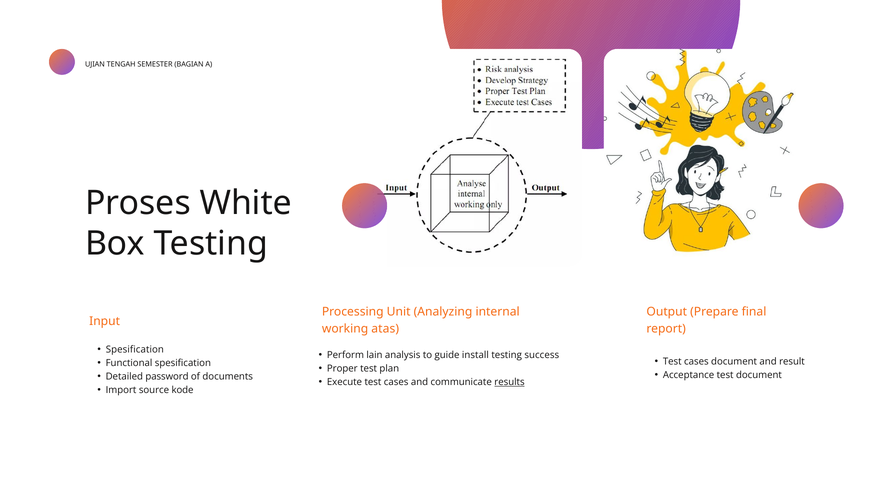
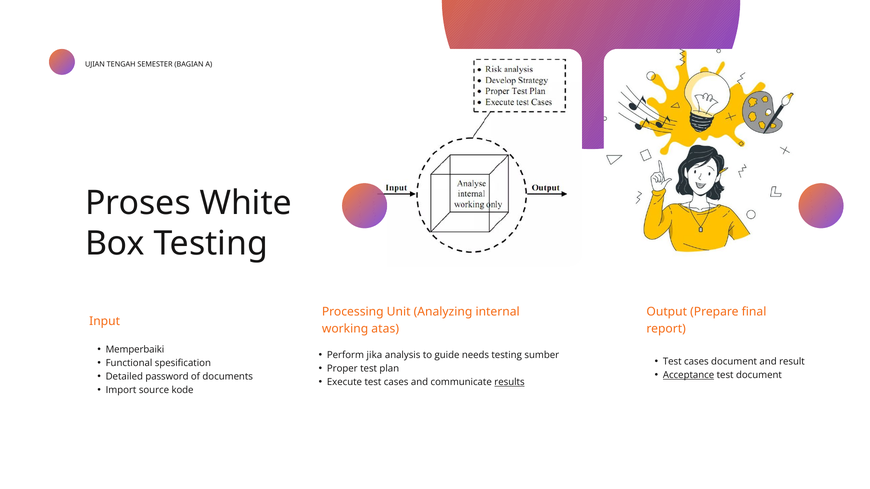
Spesification: Spesification -> Memperbaiki (135, 350)
lain: lain -> jika (374, 355)
install: install -> needs (475, 355)
success: success -> sumber (542, 355)
Acceptance underline: none -> present (689, 375)
